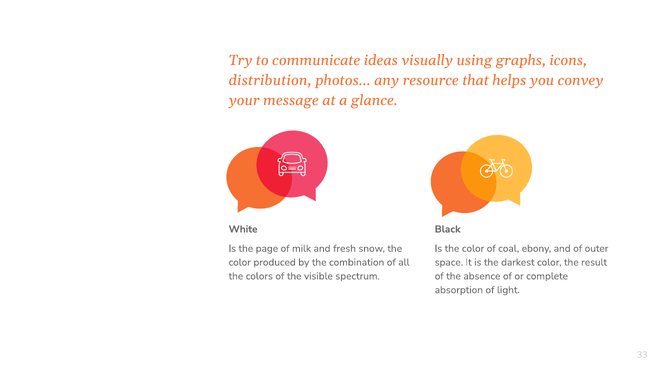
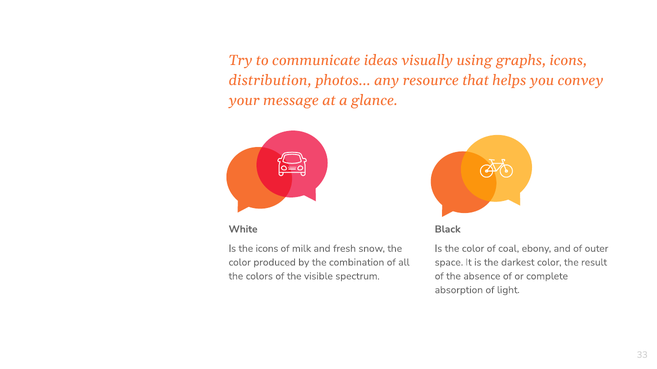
the page: page -> icons (267, 249)
